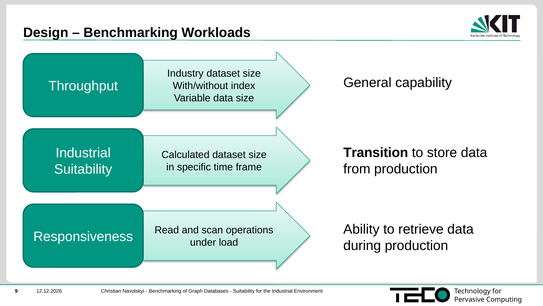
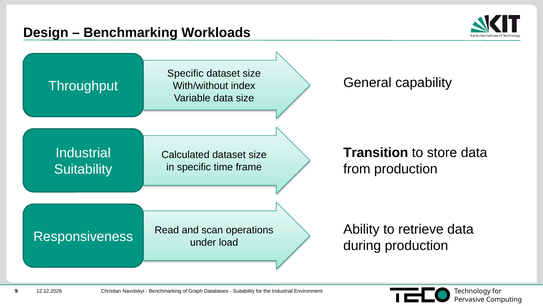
Industry: Industry -> Specific (185, 73)
